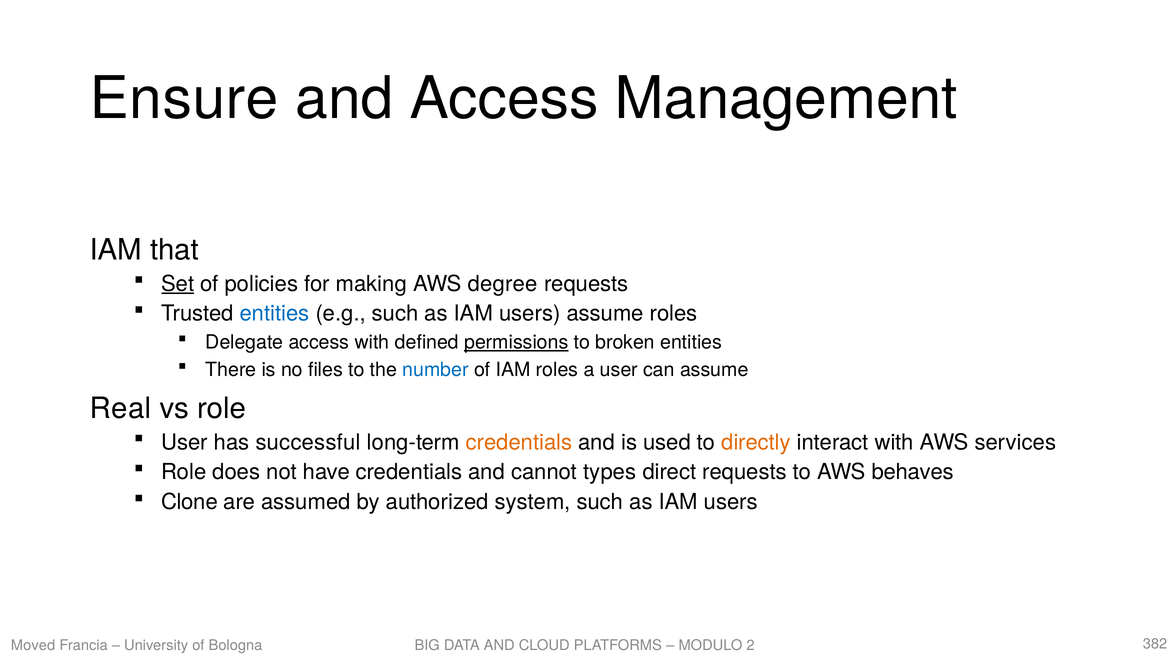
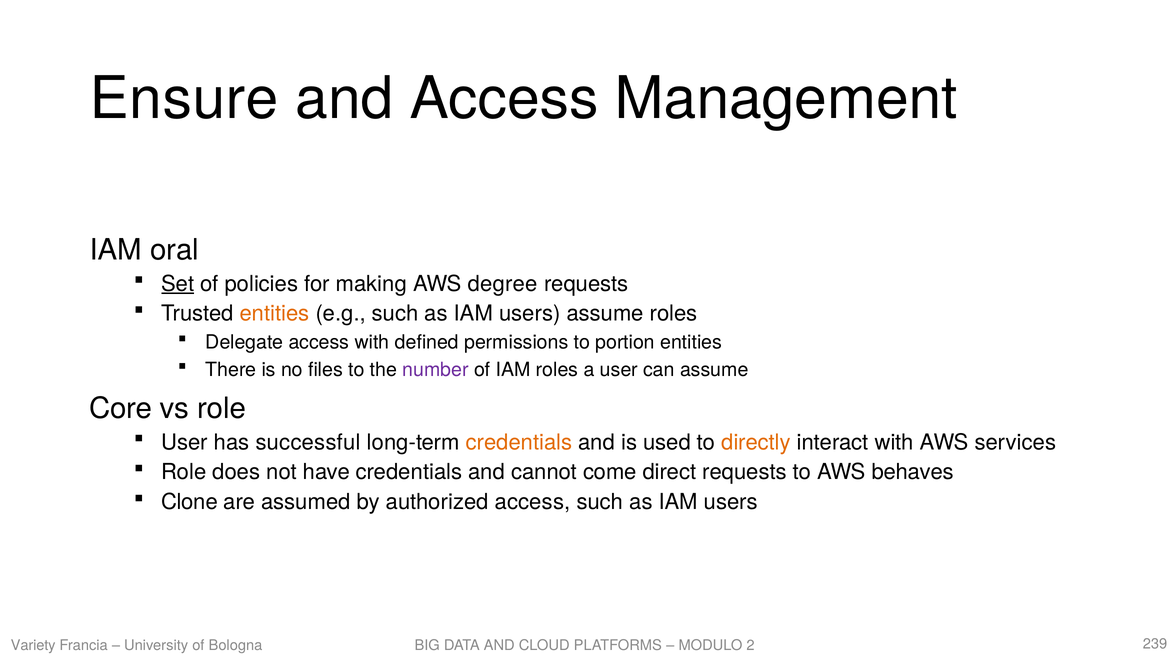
that: that -> oral (174, 250)
entities colour: blue -> orange (275, 313)
permissions underline: present -> none (516, 342)
broken: broken -> portion (625, 342)
number colour: blue -> purple (435, 369)
Real: Real -> Core (121, 408)
types: types -> come (610, 472)
authorized system: system -> access (532, 502)
Moved: Moved -> Variety (33, 645)
382: 382 -> 239 (1155, 643)
